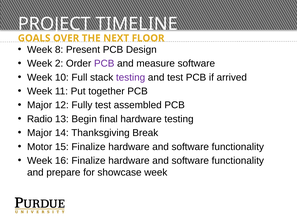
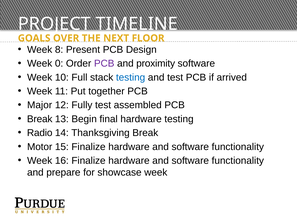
2: 2 -> 0 (59, 63)
measure: measure -> proximity (156, 63)
testing colour: purple -> blue (131, 77)
Radio: Radio -> Break (40, 119)
Major: Major -> Radio (40, 133)
